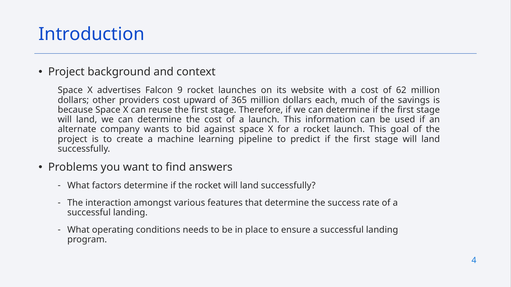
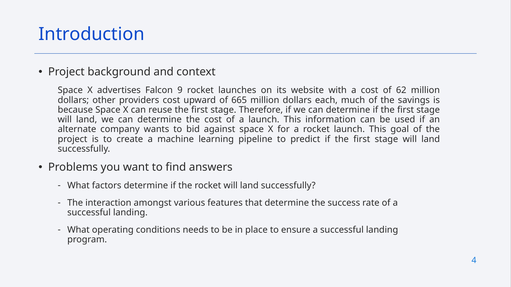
365: 365 -> 665 (239, 100)
